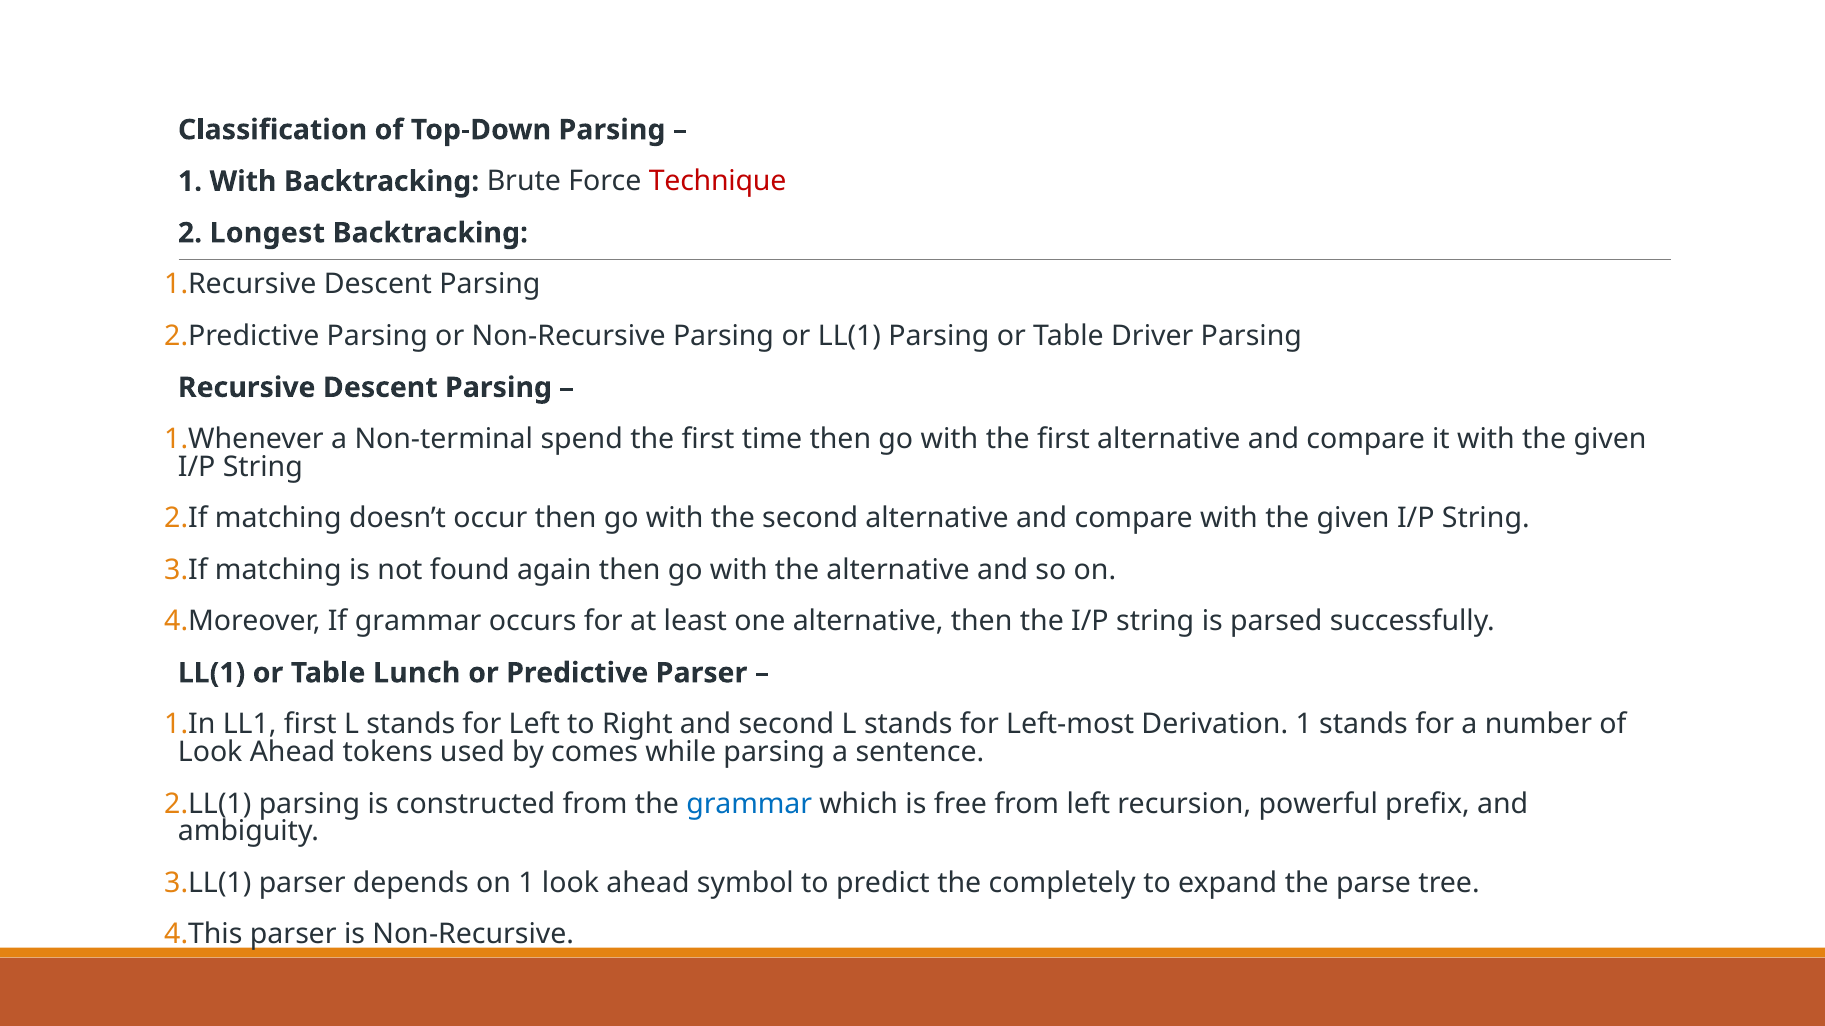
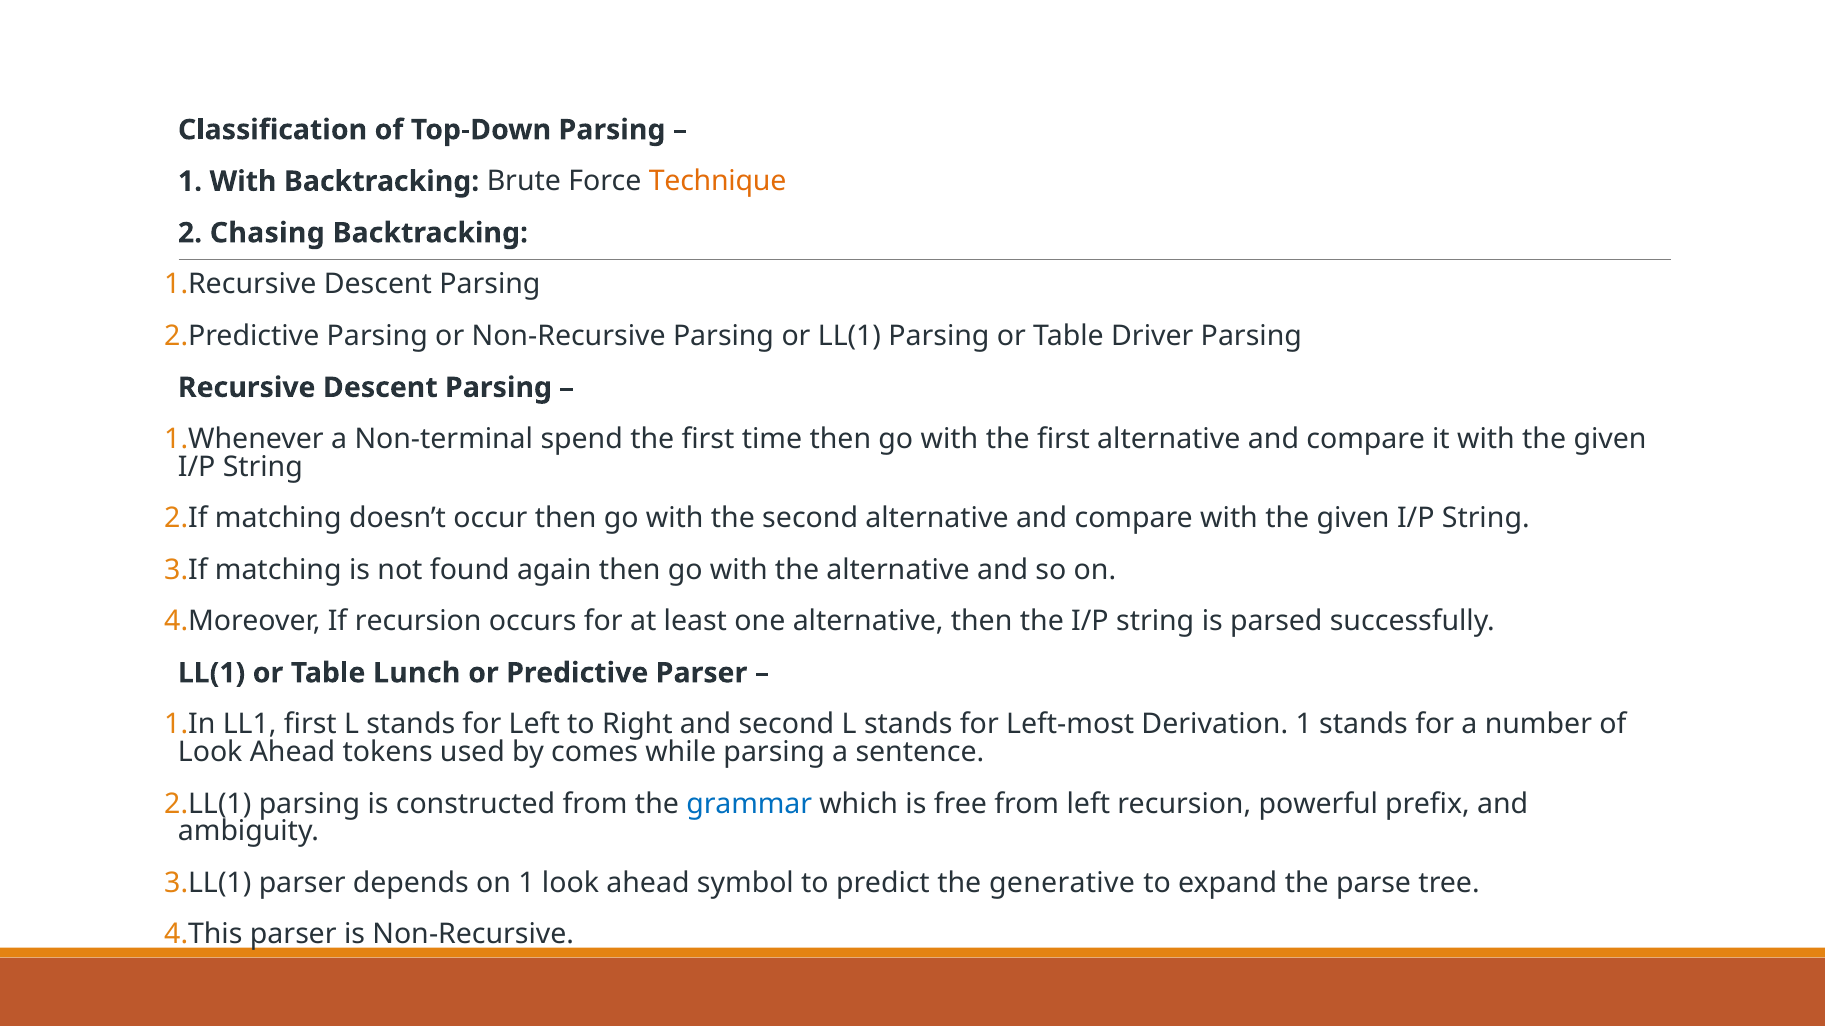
Technique colour: red -> orange (718, 182)
Longest: Longest -> Chasing (267, 233)
If grammar: grammar -> recursion (418, 622)
completely: completely -> generative (1062, 883)
